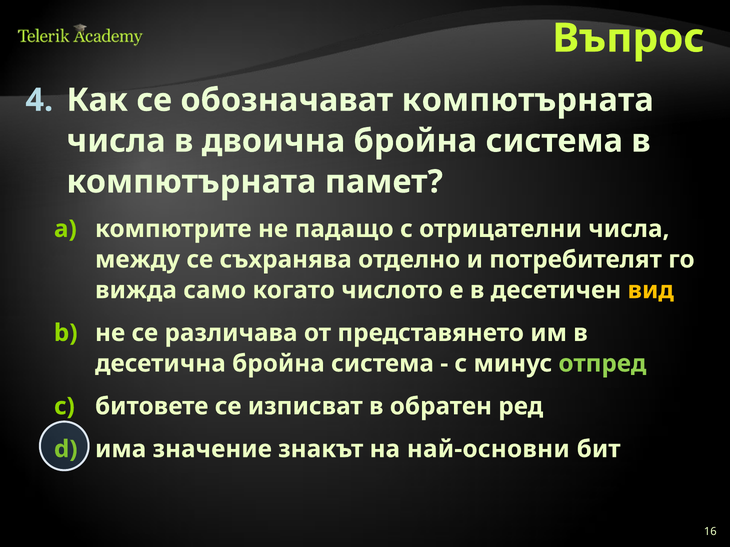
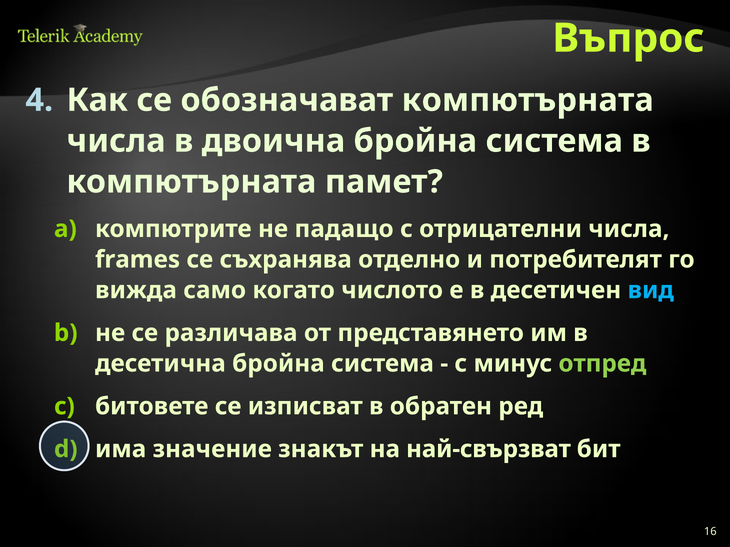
между: между -> frames (138, 260)
вид colour: yellow -> light blue (651, 290)
най-основни: най-основни -> най-свързват (489, 450)
